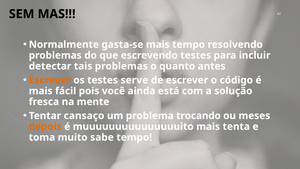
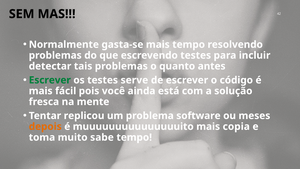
Escrever colour: orange -> green (50, 80)
cansaço: cansaço -> replicou (84, 116)
trocando: trocando -> software (198, 116)
tenta: tenta -> copia (236, 126)
